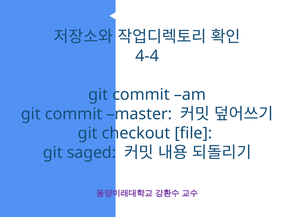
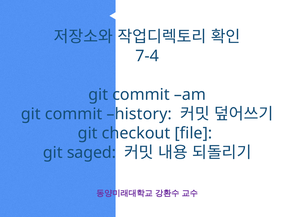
4-4: 4-4 -> 7-4 (147, 56)
master: master -> history (139, 114)
